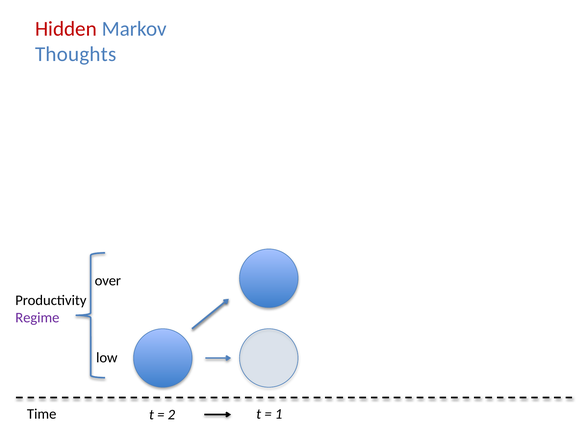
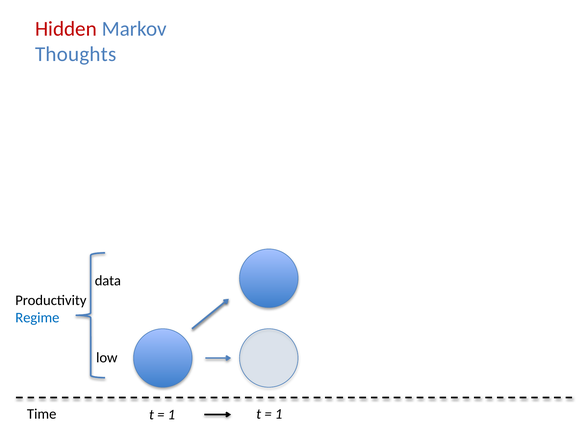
over: over -> data (108, 281)
Regime colour: purple -> blue (37, 318)
2: 2 -> 1 (171, 414)
